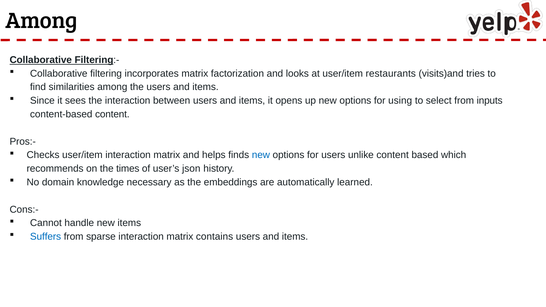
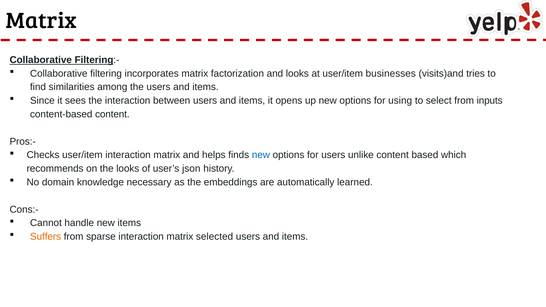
Among: Among -> Matrix (41, 21)
restaurants: restaurants -> businesses (391, 73)
the times: times -> looks (128, 169)
Suffers colour: blue -> orange (46, 237)
contains: contains -> selected (215, 237)
